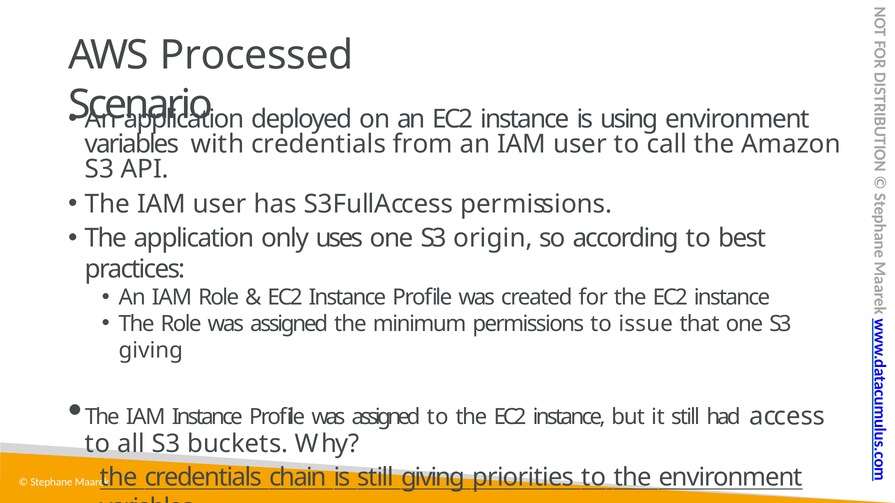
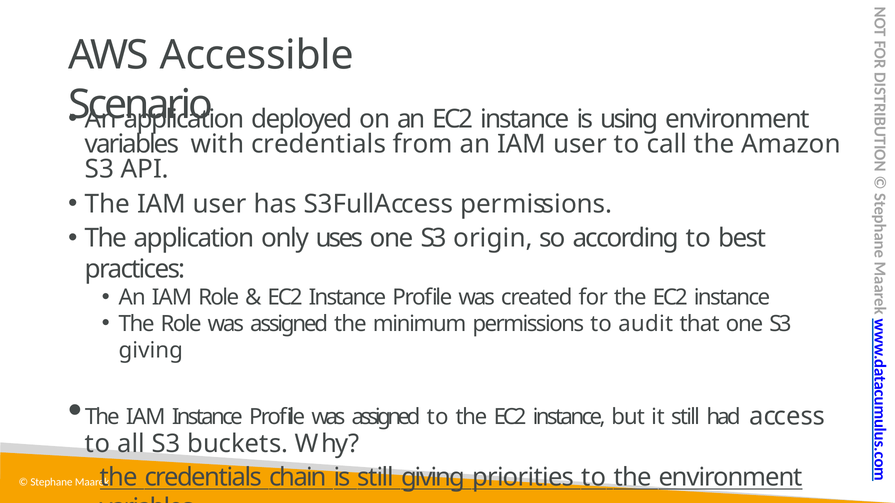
Processed: Processed -> Accessible (257, 55)
issue: issue -> audit (646, 324)
